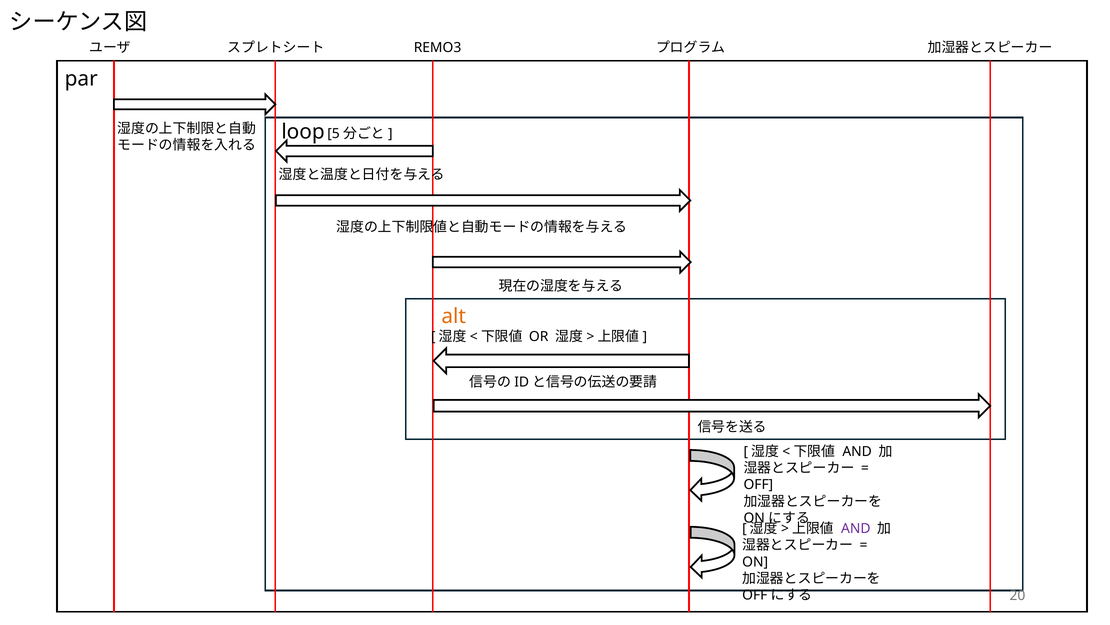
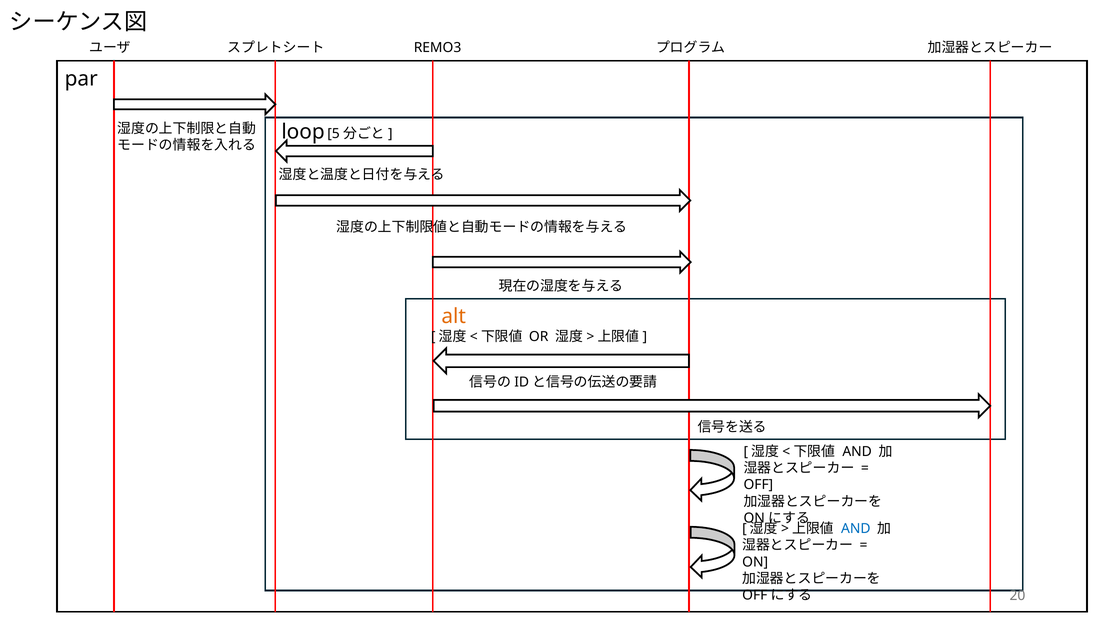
AND colour: purple -> blue (856, 528)
